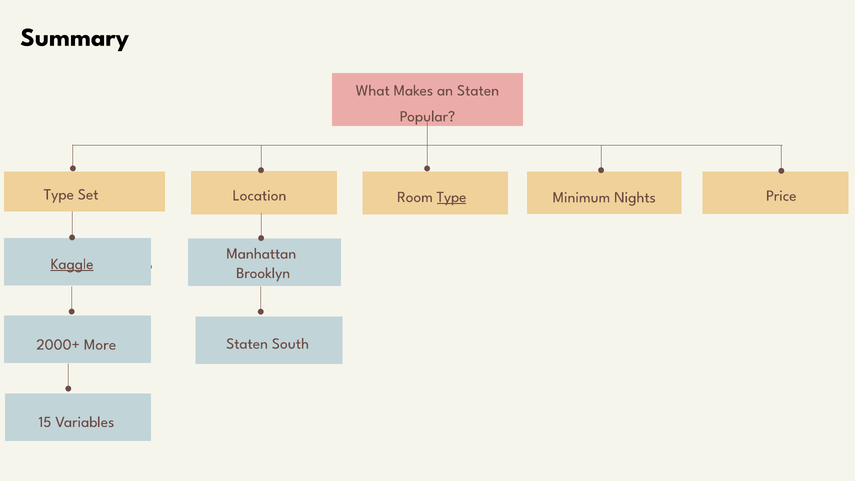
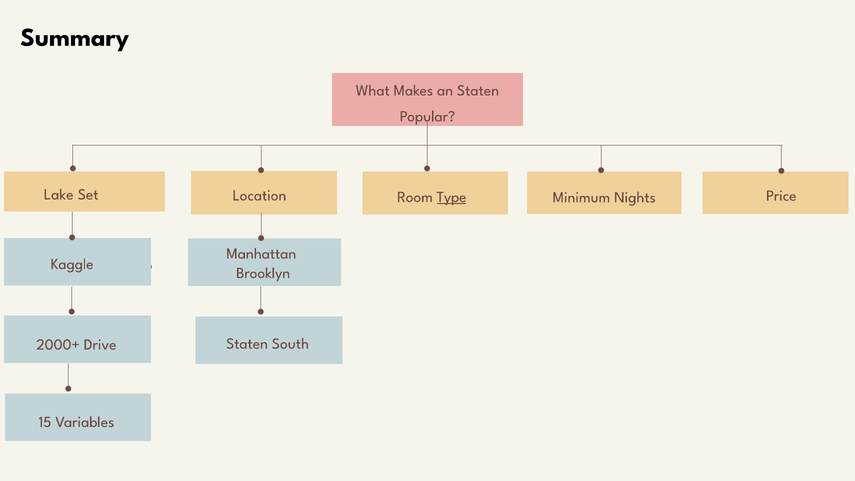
Type: Type -> Lake (59, 194)
Kaggle underline: present -> none (72, 264)
More: More -> Drive (100, 344)
